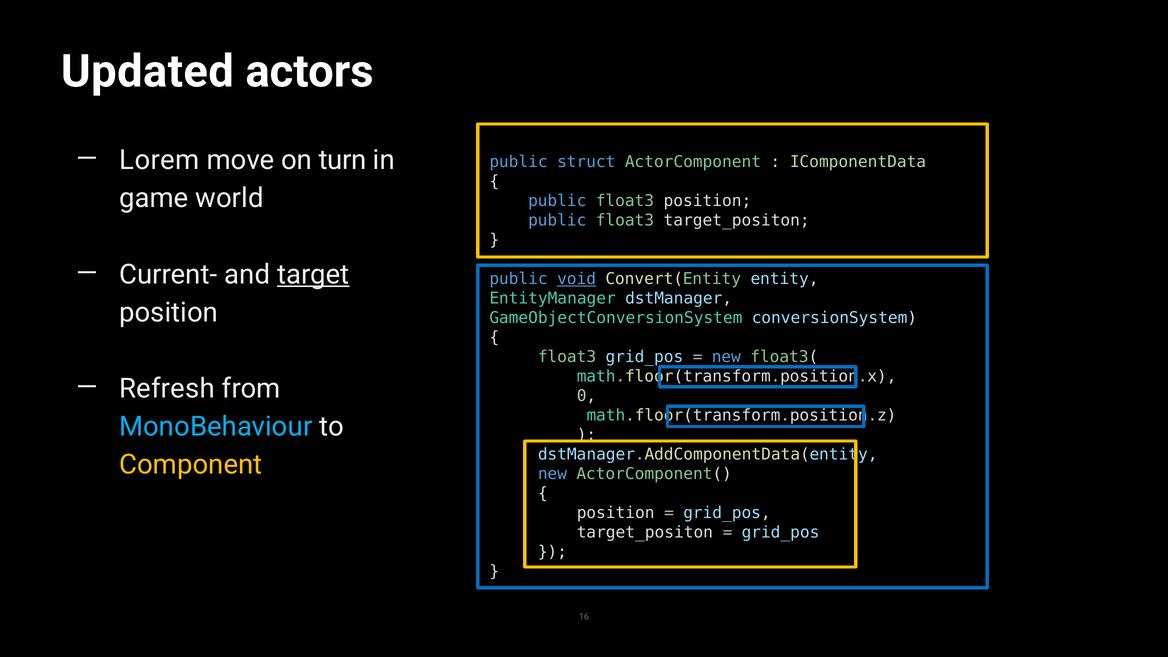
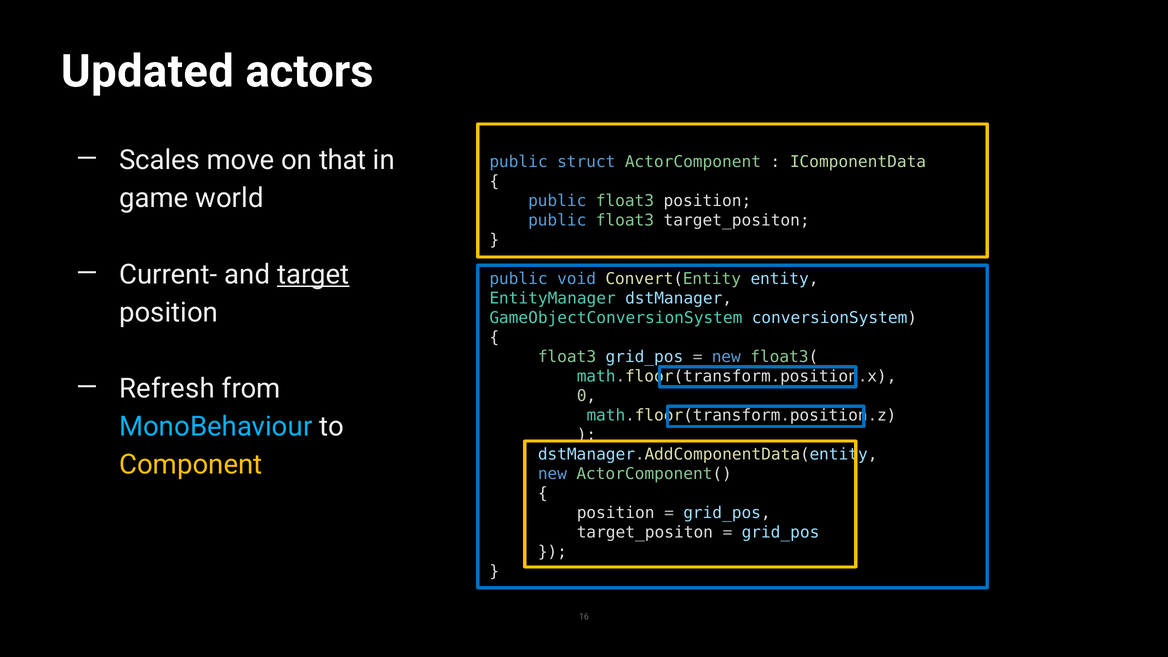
Lorem: Lorem -> Scales (160, 160)
turn: turn -> that (343, 160)
void underline: present -> none (577, 279)
